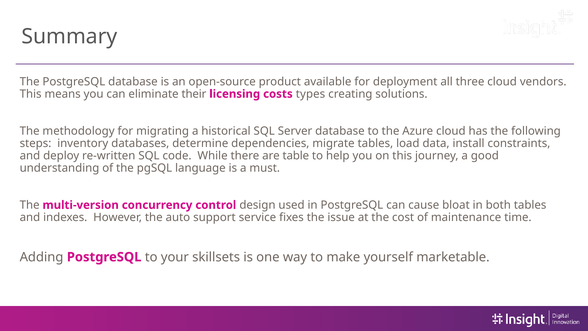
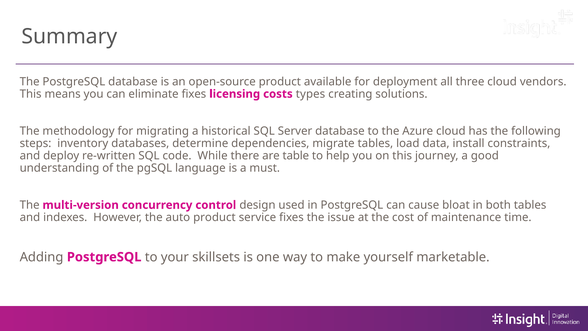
eliminate their: their -> fixes (194, 94)
auto support: support -> product (214, 217)
